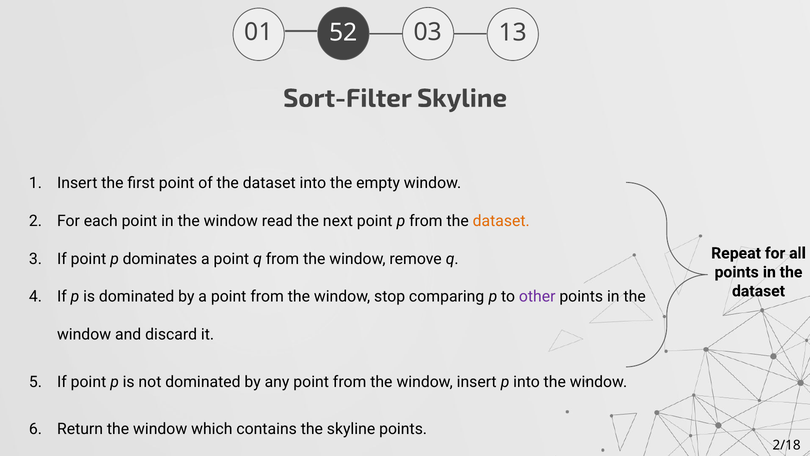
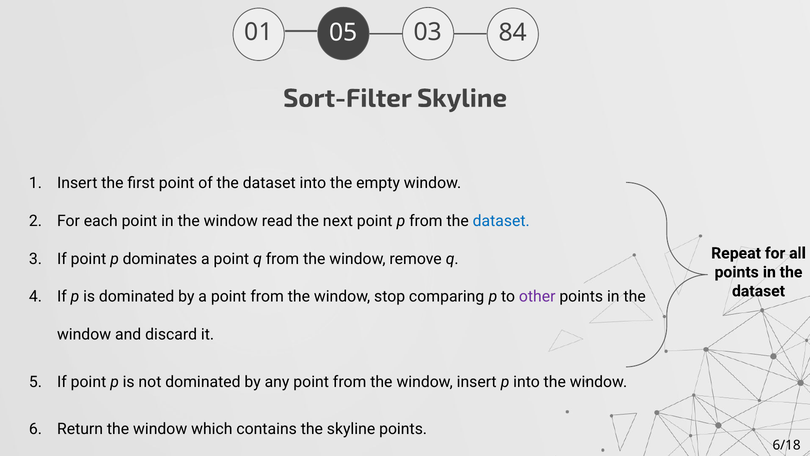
52: 52 -> 05 (343, 33)
13: 13 -> 84 (513, 33)
dataset colour: orange -> blue (501, 221)
2/18: 2/18 -> 6/18 (787, 445)
